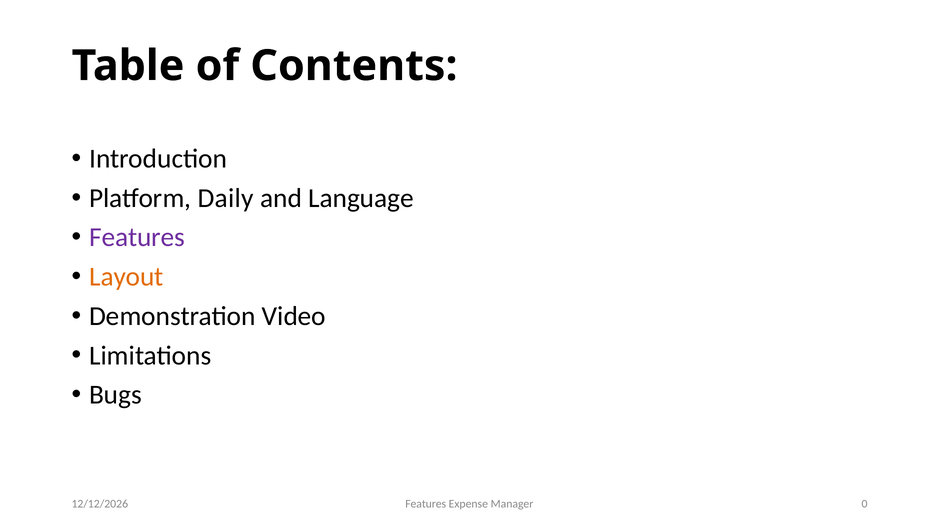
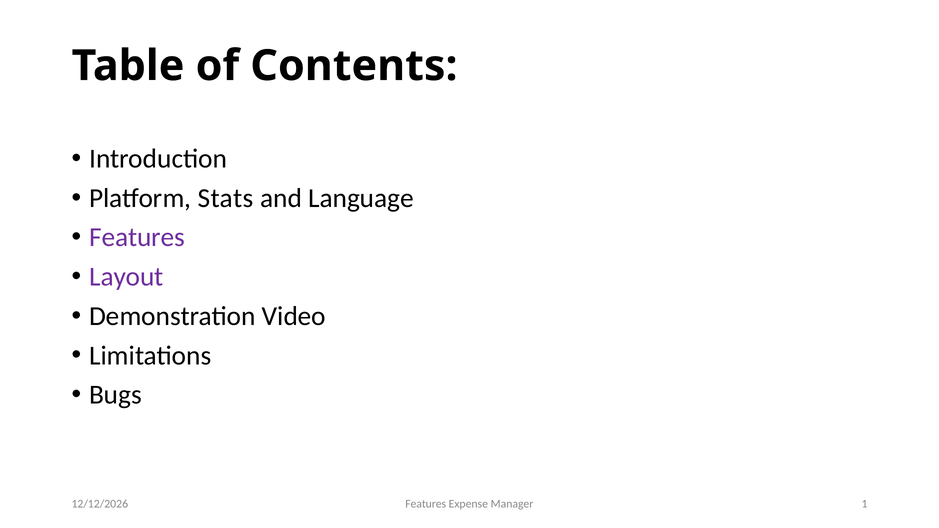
Daily: Daily -> Stats (226, 198)
Layout colour: orange -> purple (126, 277)
0: 0 -> 1 (864, 504)
